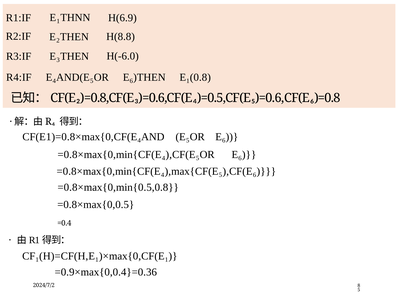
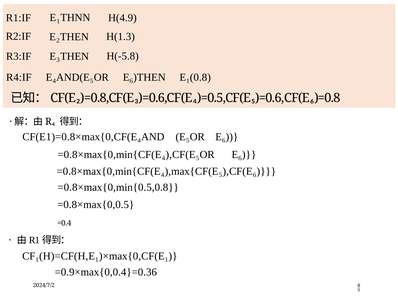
H(6.9: H(6.9 -> H(4.9 (122, 18)
H(8.8: H(8.8 -> H(1.3 (121, 37)
H(-6.0: H(-6.0 -> H(-5.8 (123, 56)
